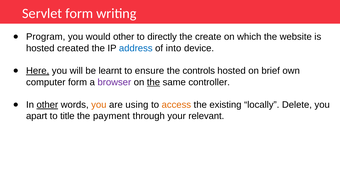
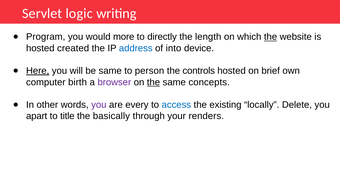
Servlet form: form -> logic (79, 13)
would other: other -> more (124, 37)
create: create -> length (208, 37)
the underline: none -> present (271, 37)
be learnt: learnt -> same (110, 71)
ensure: ensure -> person (150, 71)
computer form: form -> birth (78, 82)
controller: controller -> concepts (209, 82)
other underline: present -> none (47, 105)
you colour: orange -> purple (99, 105)
using: using -> every (137, 105)
access colour: orange -> blue (176, 105)
payment: payment -> basically (111, 116)
relevant: relevant -> renders (206, 116)
